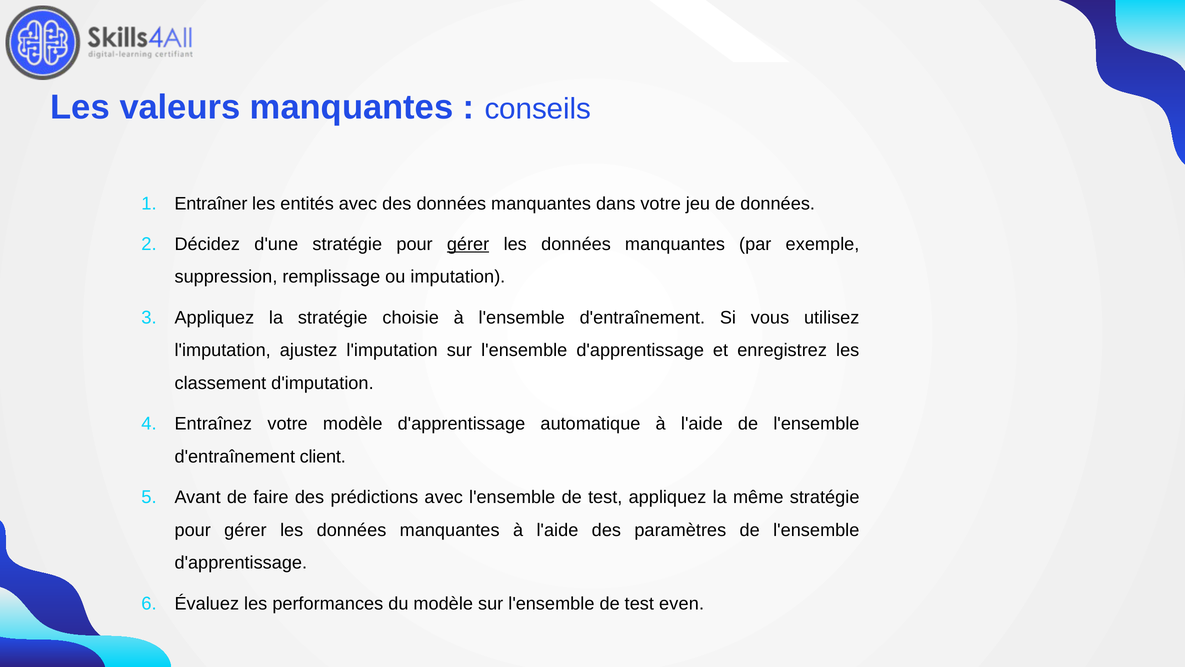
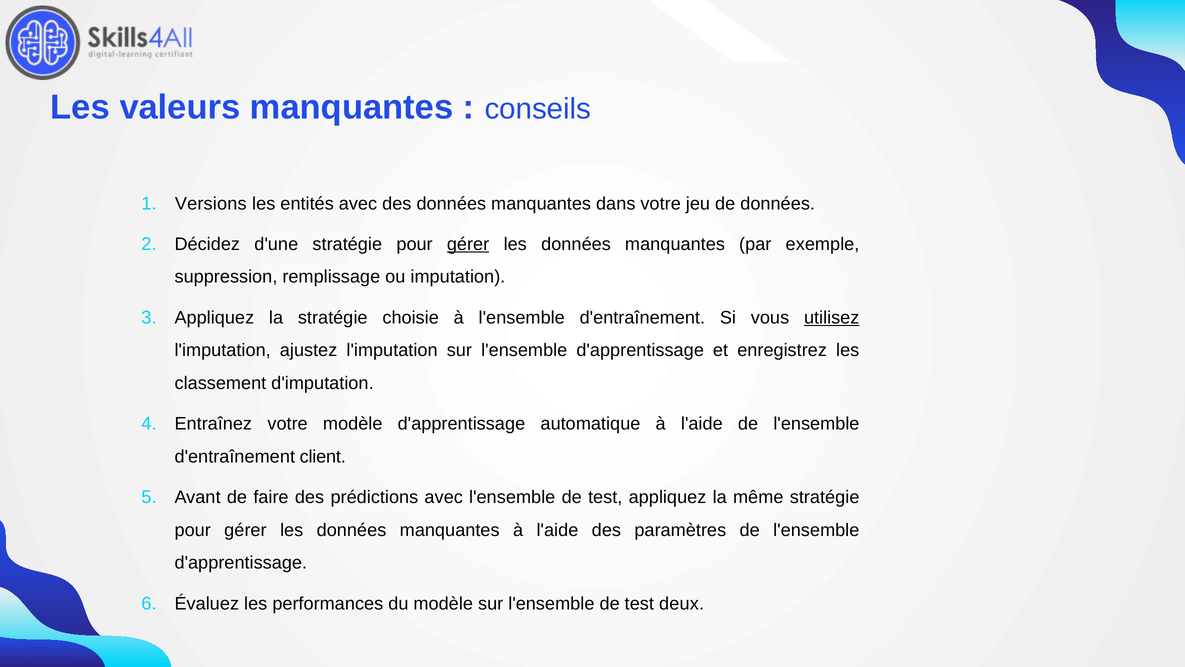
Entraîner: Entraîner -> Versions (211, 203)
utilisez underline: none -> present (832, 318)
even: even -> deux (682, 603)
